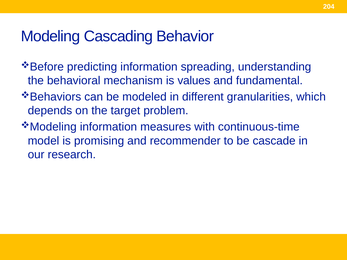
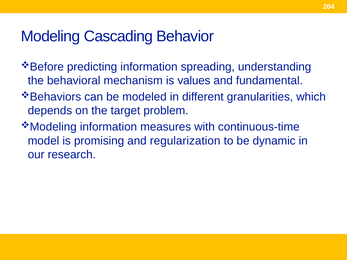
recommender: recommender -> regularization (185, 141)
cascade: cascade -> dynamic (274, 141)
